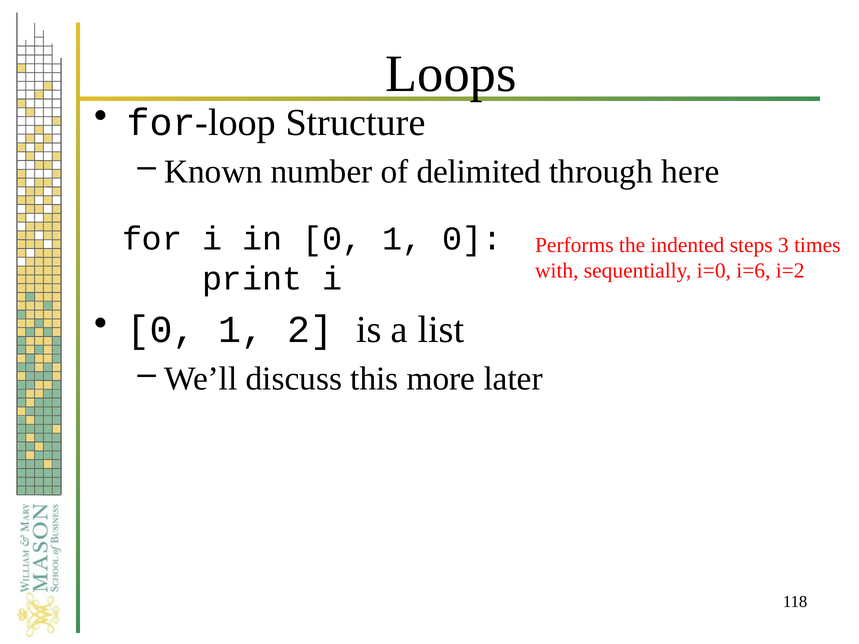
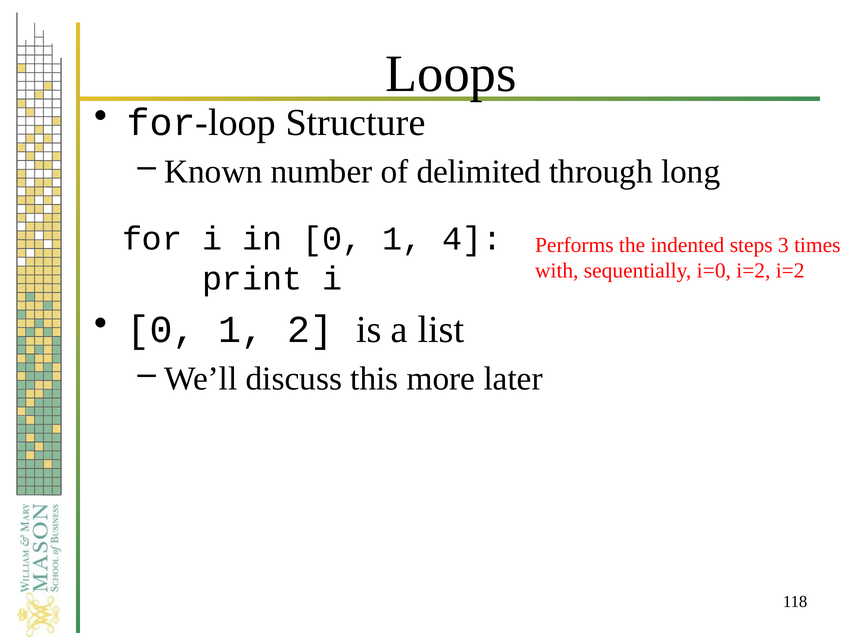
here: here -> long (691, 172)
1 0: 0 -> 4 (472, 239)
i=0 i=6: i=6 -> i=2 (753, 271)
